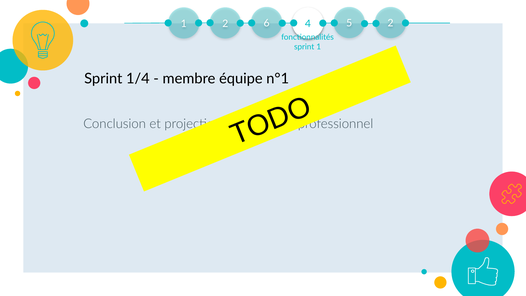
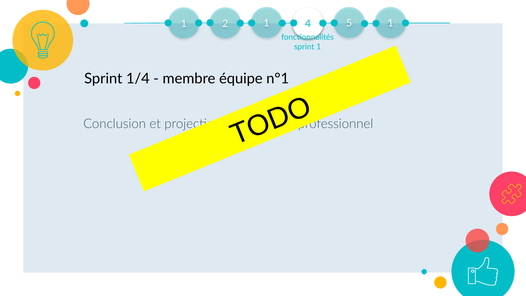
2 6: 6 -> 1 (267, 23)
5 2: 2 -> 1 (391, 23)
